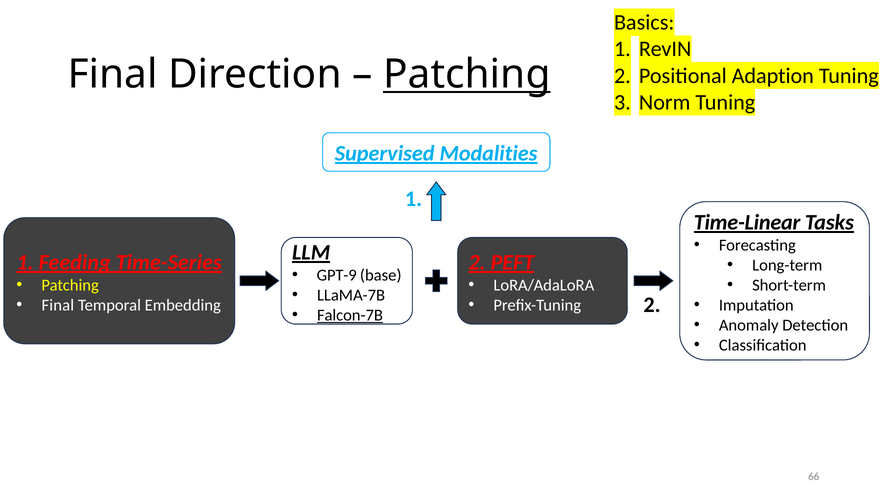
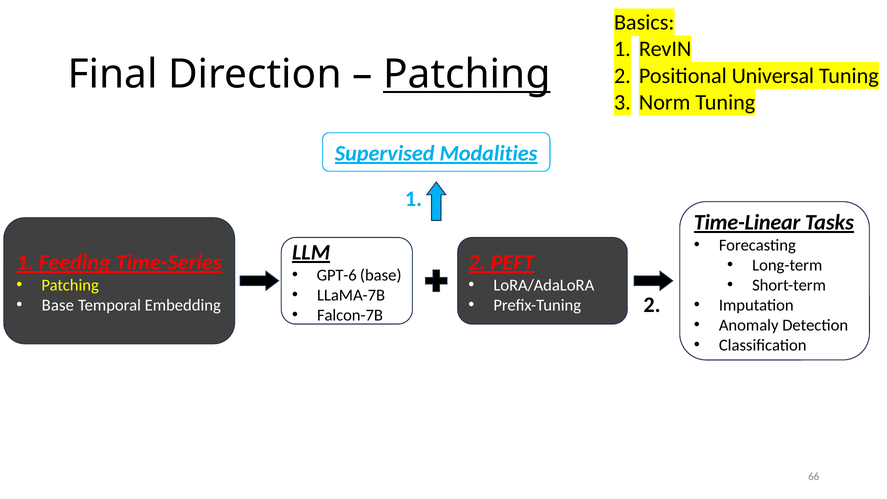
Adaption: Adaption -> Universal (773, 76)
GPT-9: GPT-9 -> GPT-6 (337, 275)
Final: Final -> Base (58, 305)
Falcon-7B underline: present -> none (350, 315)
